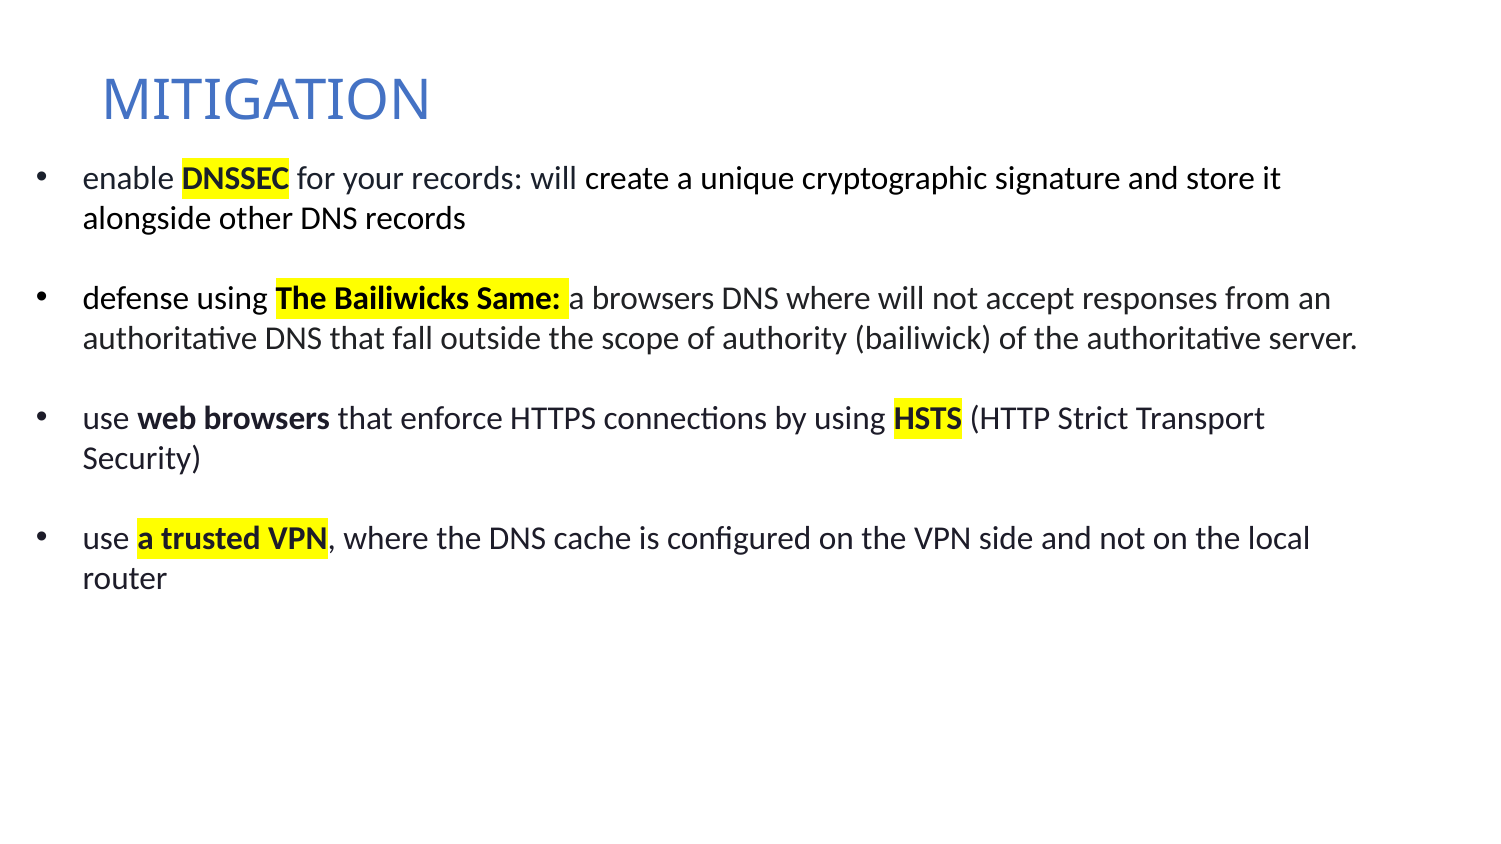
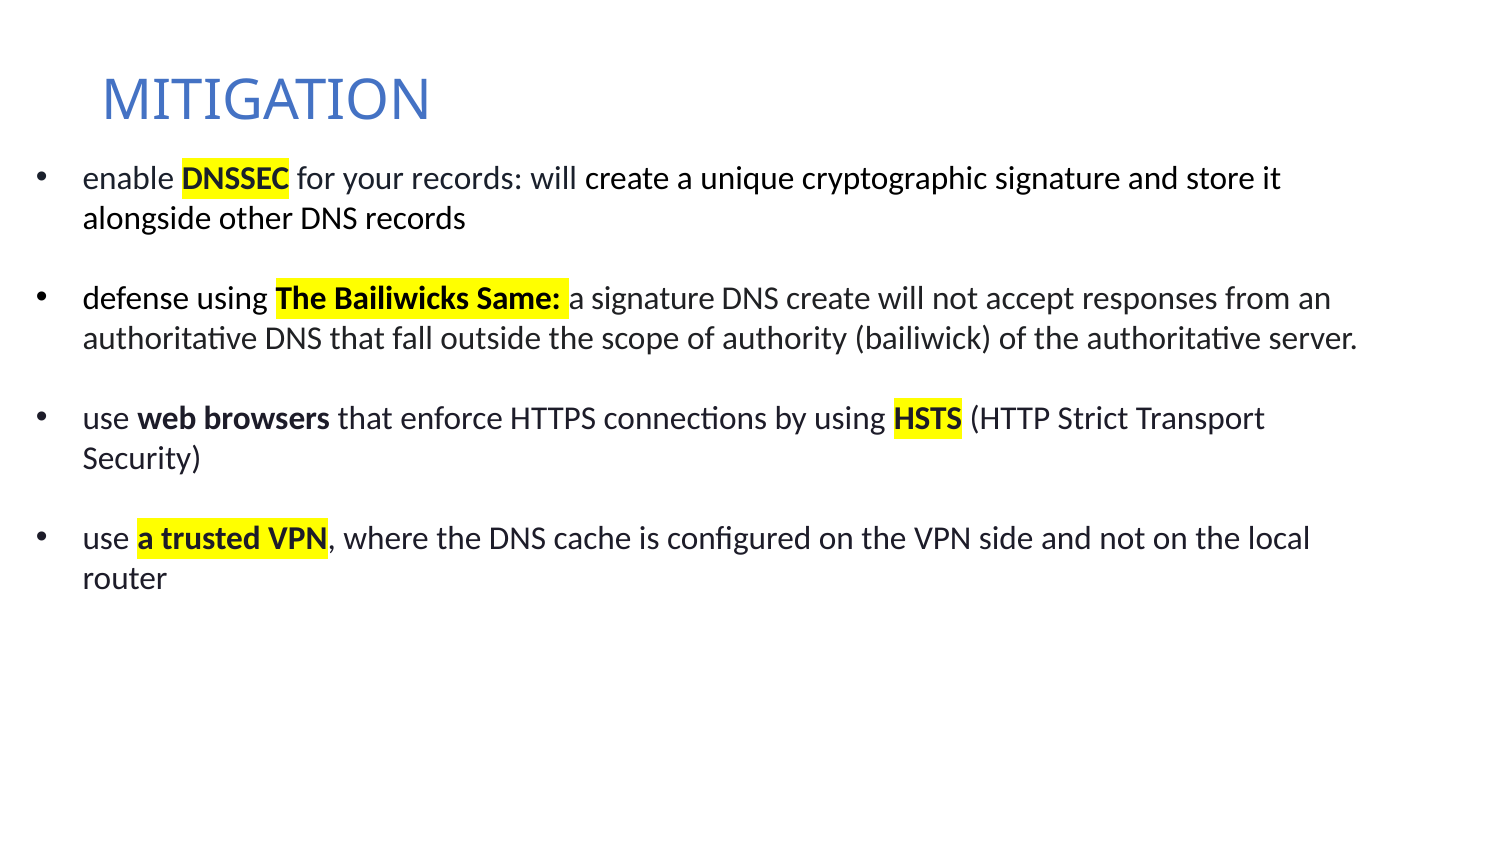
a browsers: browsers -> signature (653, 299)
DNS where: where -> create (828, 299)
